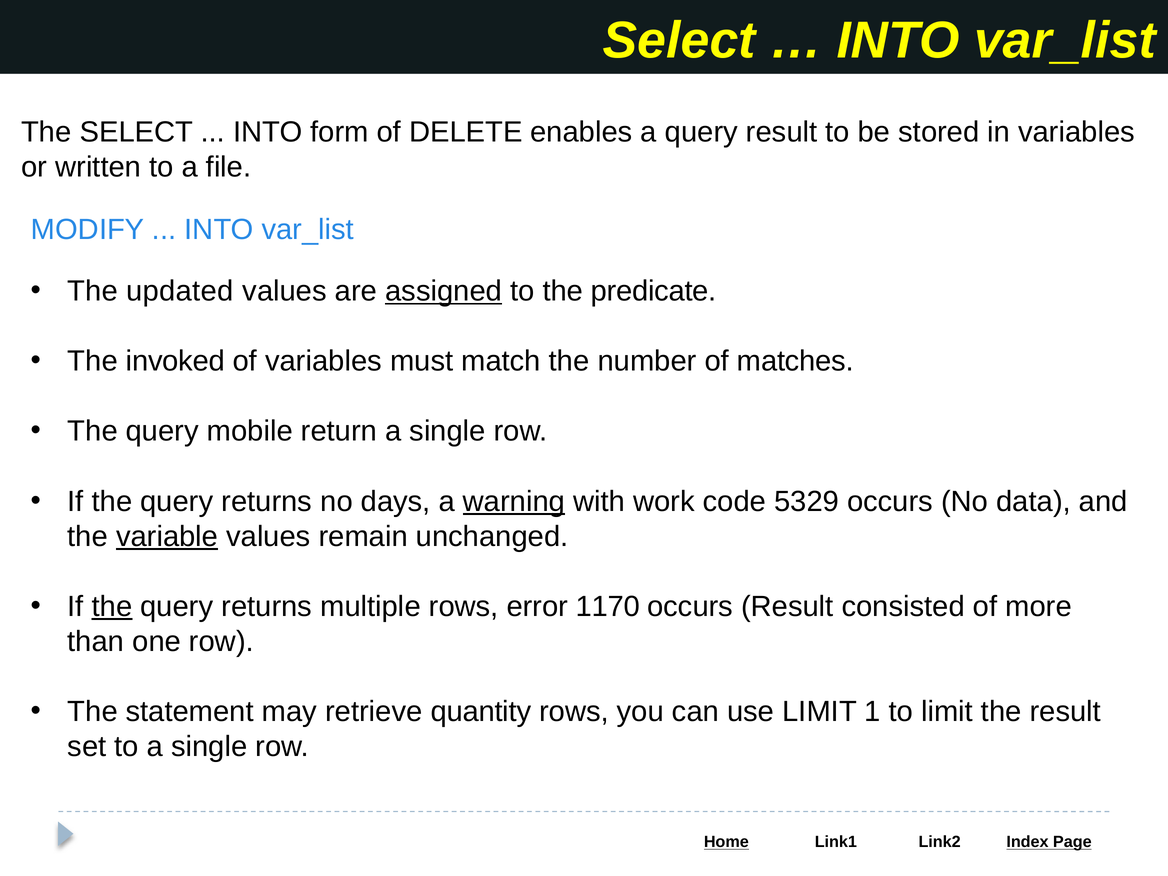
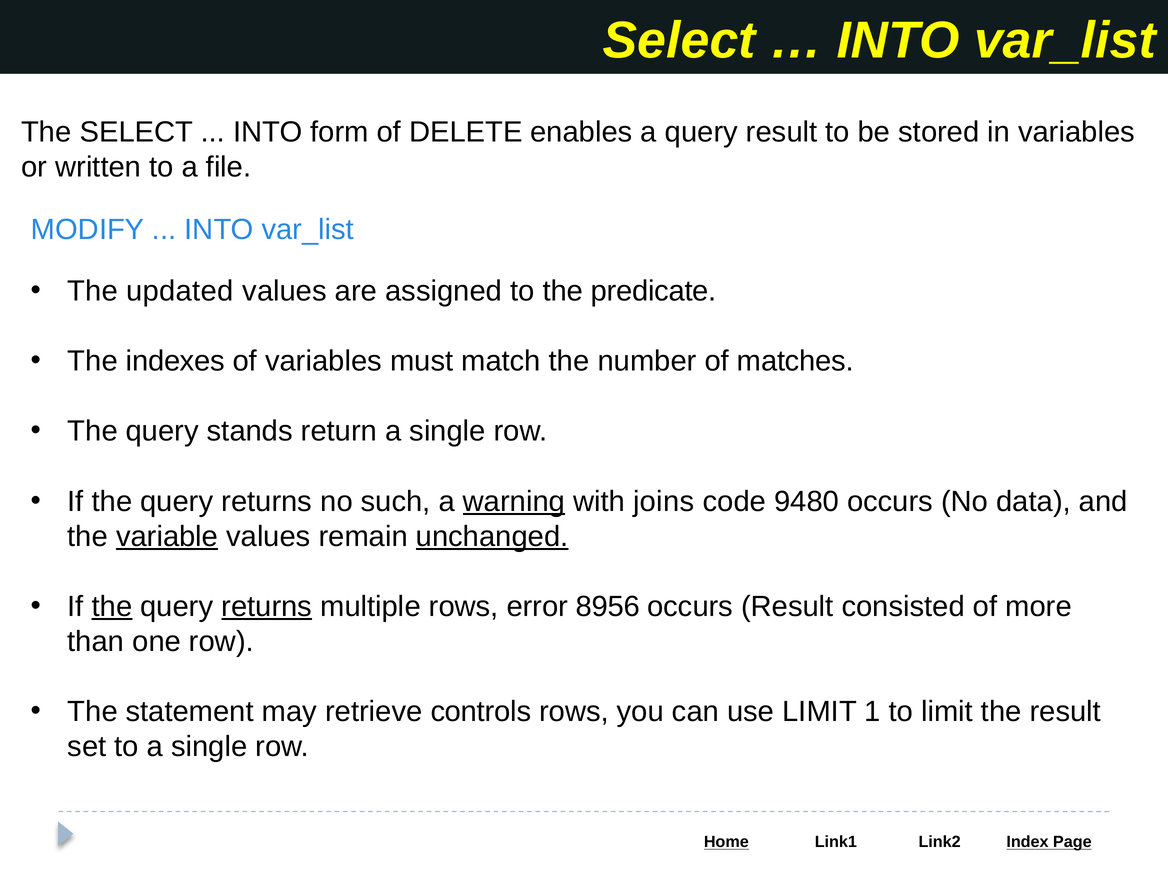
assigned underline: present -> none (444, 291)
invoked: invoked -> indexes (175, 361)
mobile: mobile -> stands (250, 431)
days: days -> such (396, 501)
work: work -> joins (664, 501)
5329: 5329 -> 9480 (807, 501)
unchanged underline: none -> present (492, 536)
returns underline: none -> present (267, 607)
1170: 1170 -> 8956 (608, 607)
quantity: quantity -> controls (481, 712)
